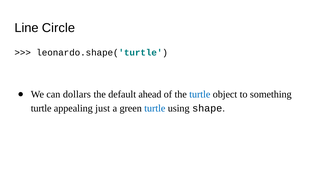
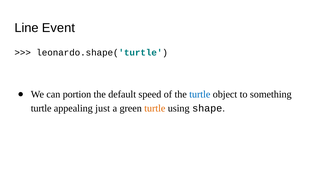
Circle: Circle -> Event (58, 28)
dollars: dollars -> portion (77, 94)
ahead: ahead -> speed (150, 94)
turtle colour: blue -> orange (155, 108)
